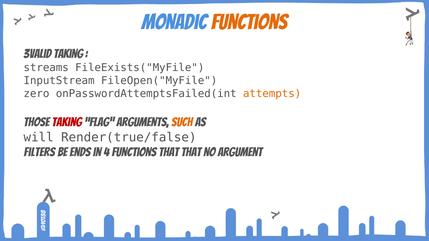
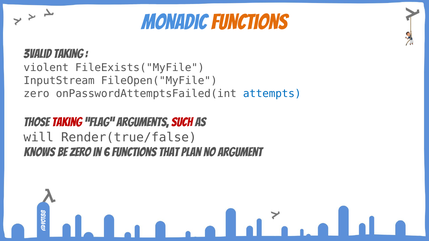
streams: streams -> violent (46, 68)
attempts colour: orange -> blue (272, 94)
such colour: orange -> red (182, 123)
filters: filters -> knows (39, 153)
be ends: ends -> zero (80, 153)
4: 4 -> 6 (106, 153)
that that: that -> plan (191, 153)
